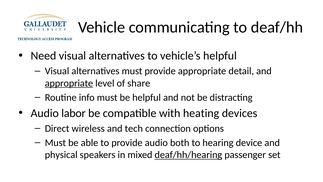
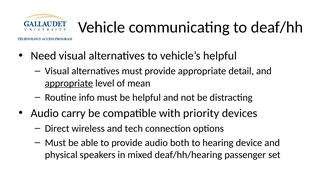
share: share -> mean (139, 83)
labor: labor -> carry (73, 113)
heating: heating -> priority (201, 113)
deaf/hh/hearing underline: present -> none (188, 155)
